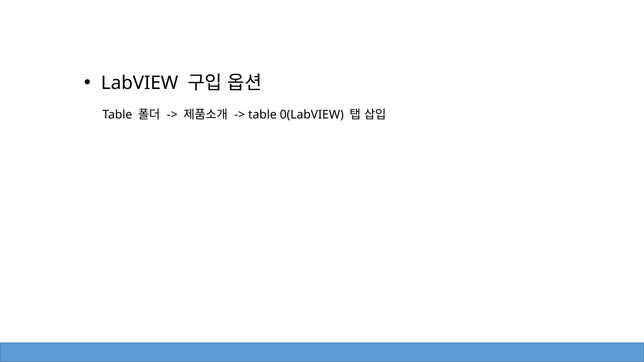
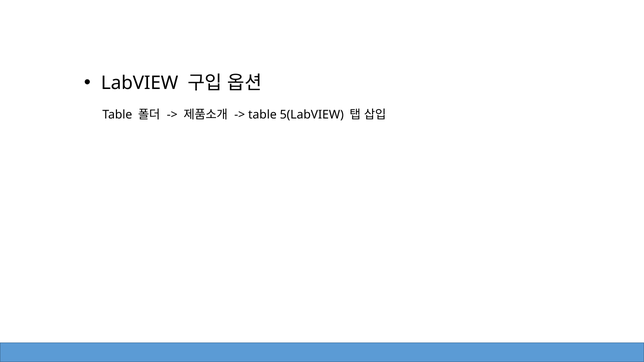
0(LabVIEW: 0(LabVIEW -> 5(LabVIEW (312, 115)
